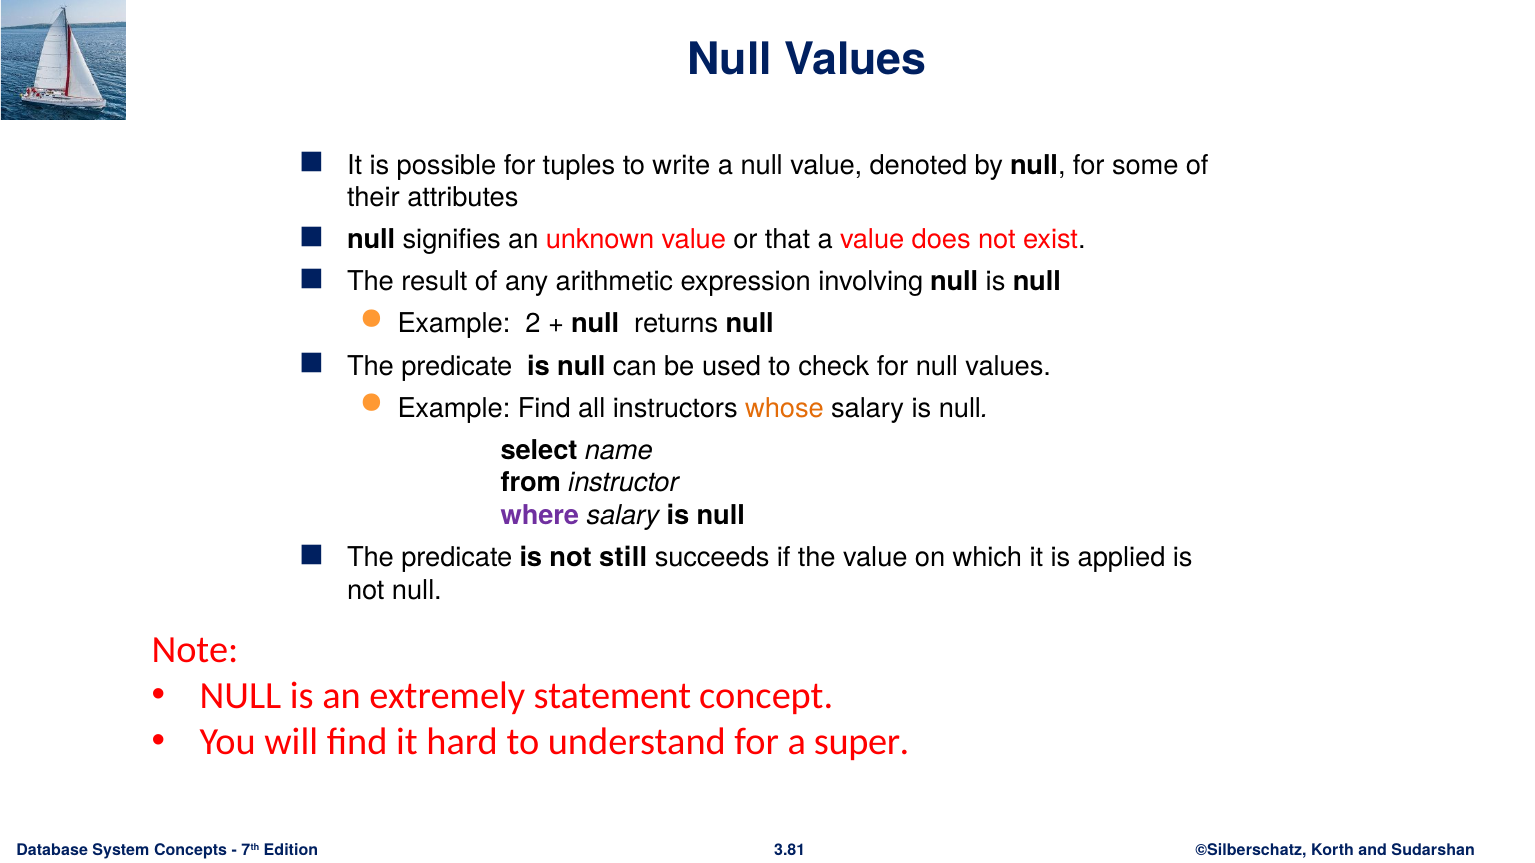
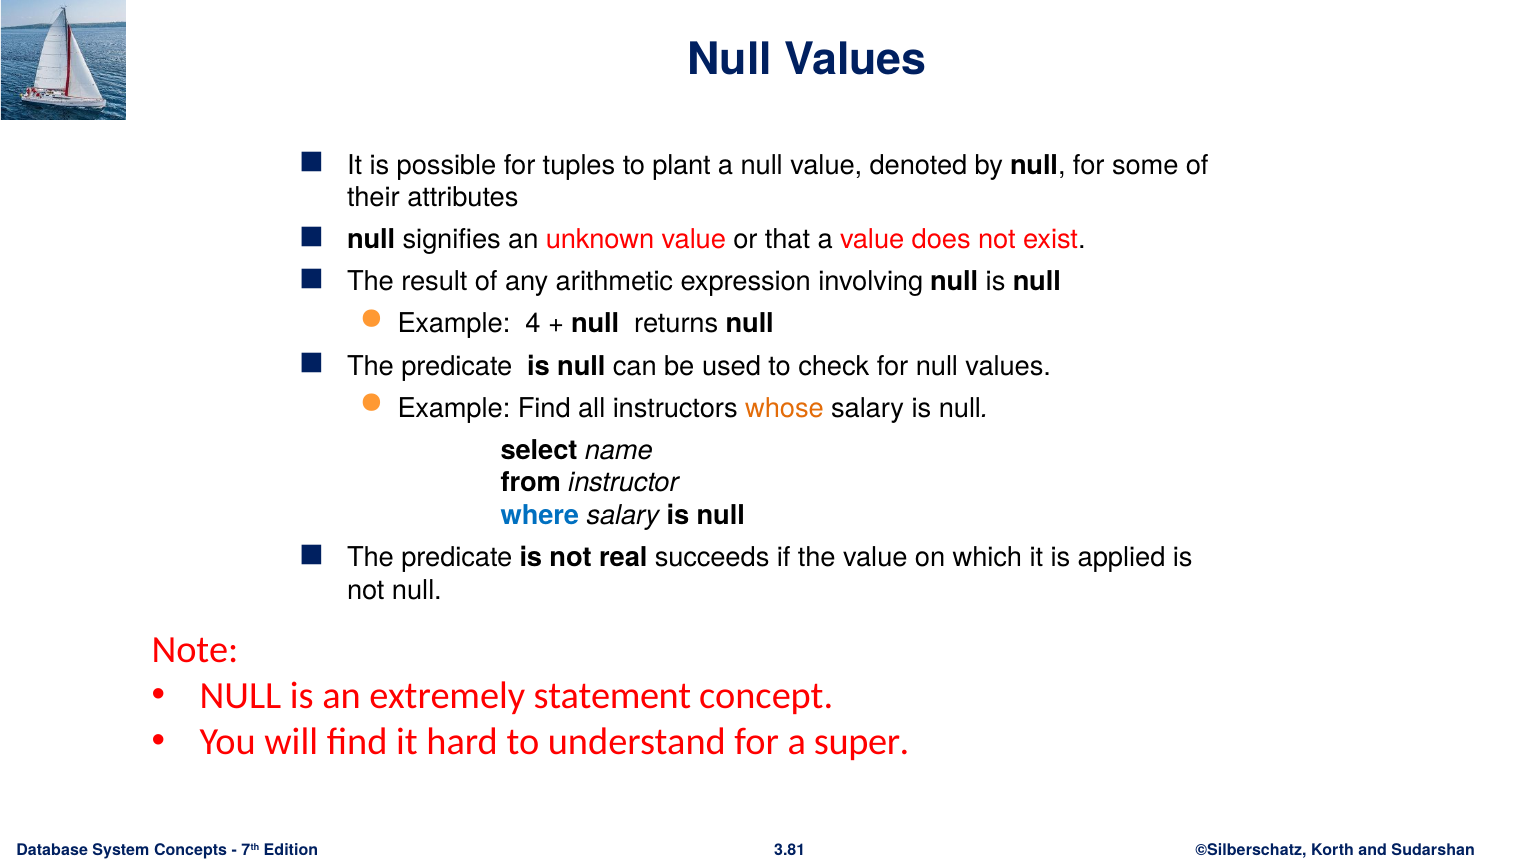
write: write -> plant (682, 165)
2: 2 -> 4 (533, 324)
where colour: purple -> blue (540, 516)
still: still -> real (623, 558)
